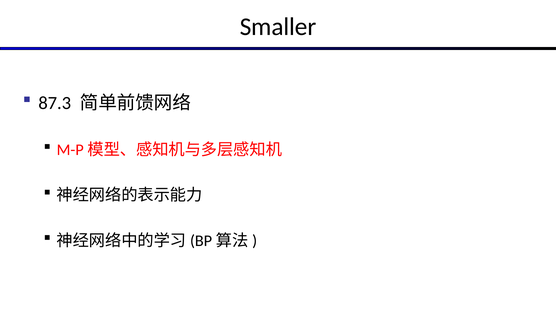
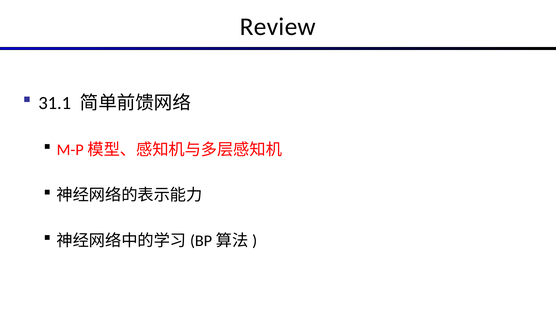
Smaller: Smaller -> Review (278, 27)
87.3: 87.3 -> 31.1 (55, 103)
